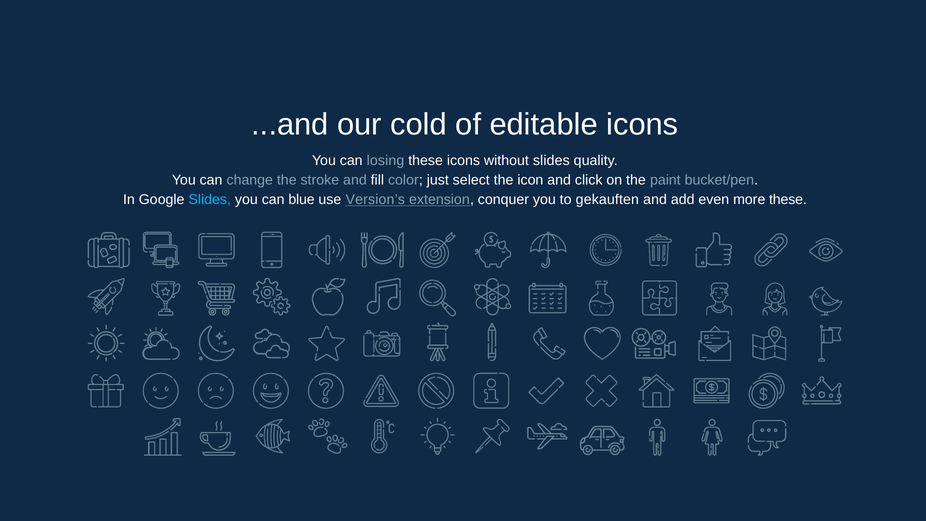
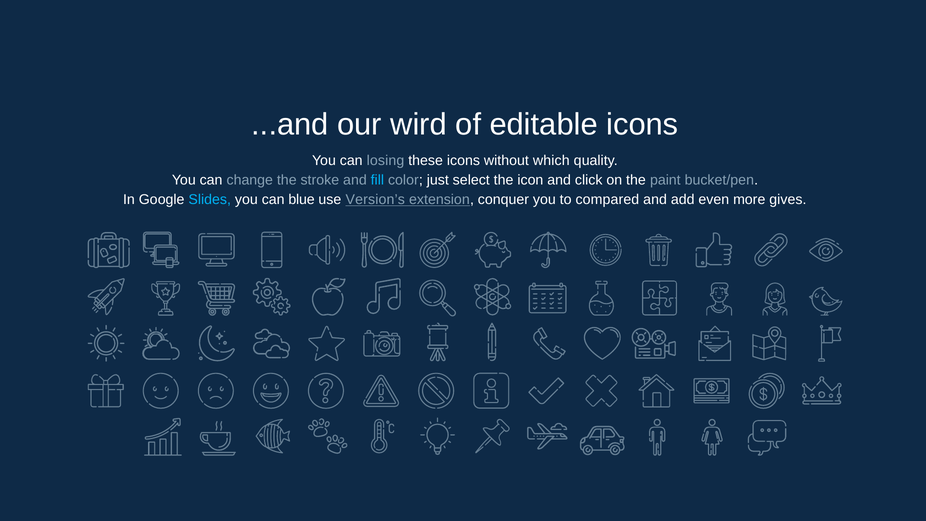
cold: cold -> wird (419, 124)
without slides: slides -> which (551, 160)
fill colour: white -> light blue (377, 180)
gekauften: gekauften -> compared (607, 199)
more these: these -> gives (788, 199)
